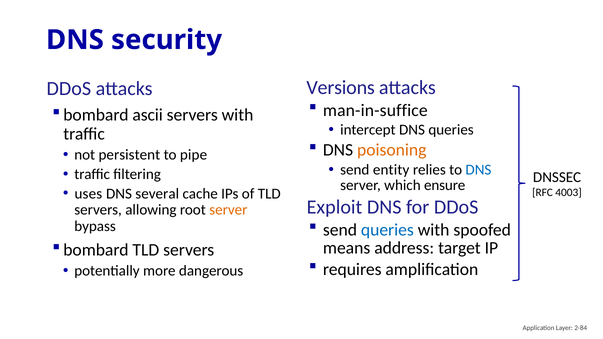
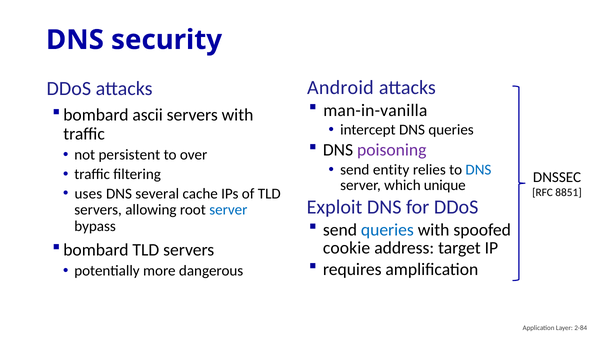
Versions: Versions -> Android (340, 87)
man-in-suffice: man-in-suffice -> man-in-vanilla (375, 110)
poisoning colour: orange -> purple (392, 150)
pipe: pipe -> over (194, 155)
ensure: ensure -> unique (445, 185)
4003: 4003 -> 8851 (569, 193)
server colour: orange -> blue (228, 210)
means: means -> cookie (347, 248)
